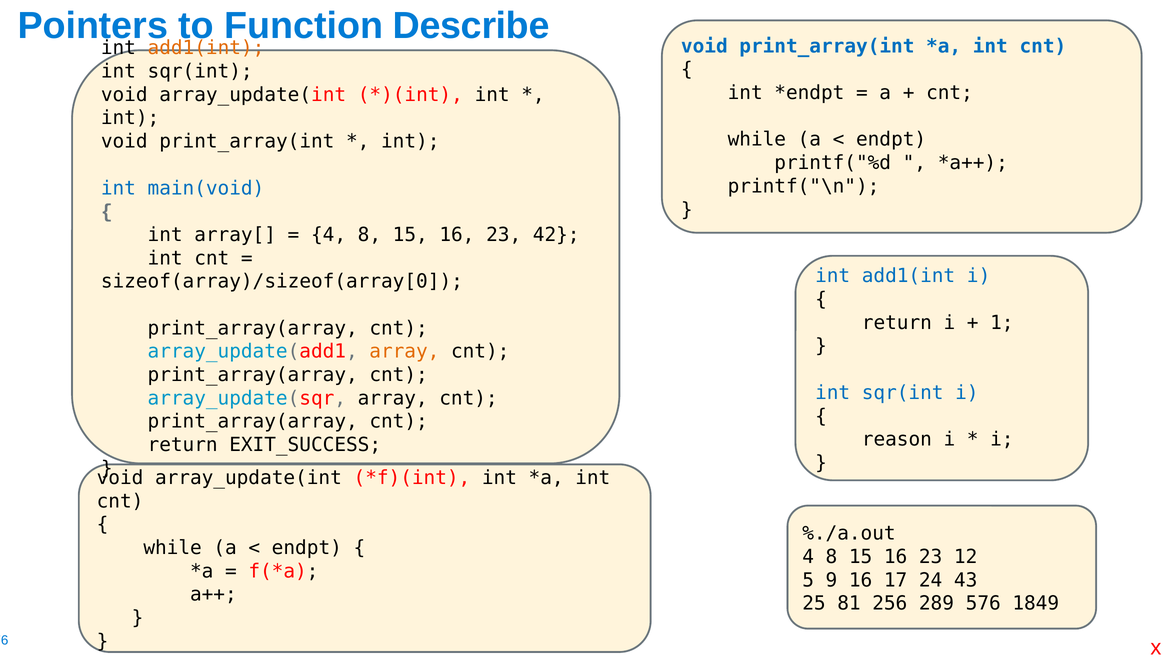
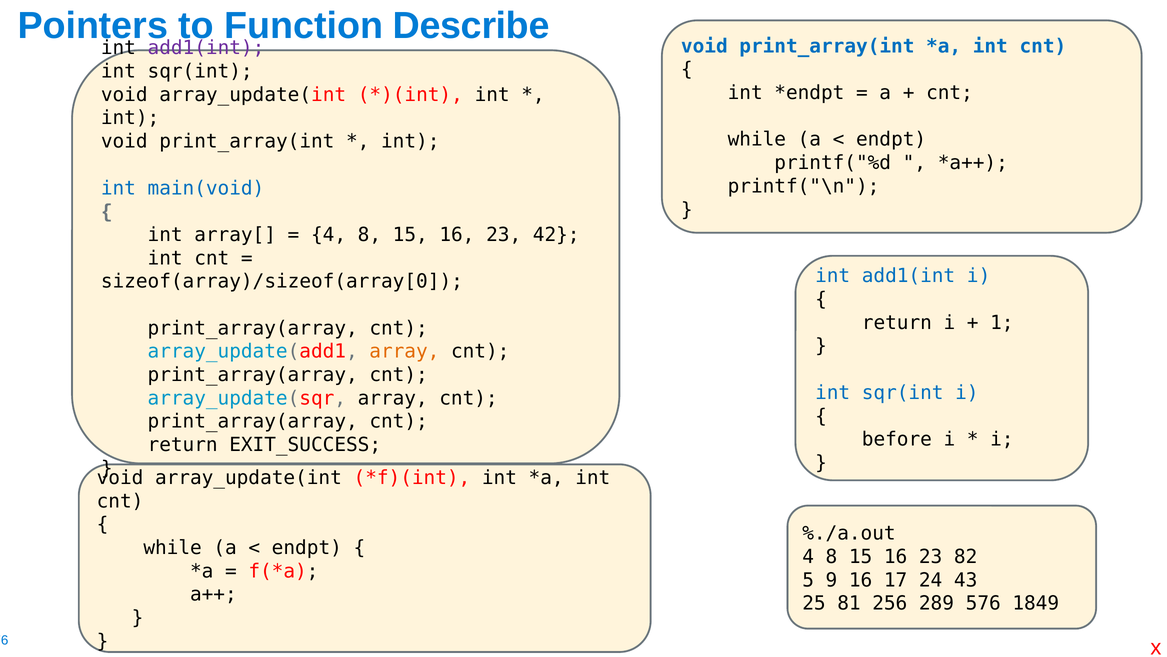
add1(int colour: orange -> purple (206, 48)
reason: reason -> before (897, 439)
12: 12 -> 82 (966, 556)
